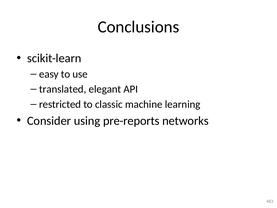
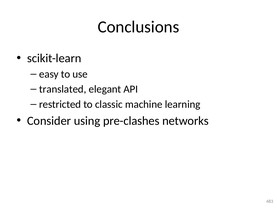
pre-reports: pre-reports -> pre-clashes (131, 121)
